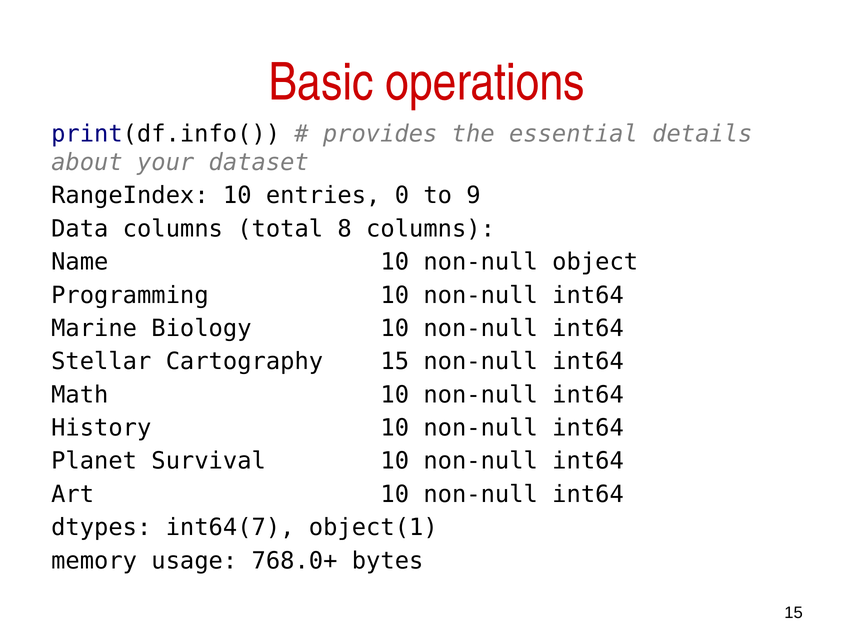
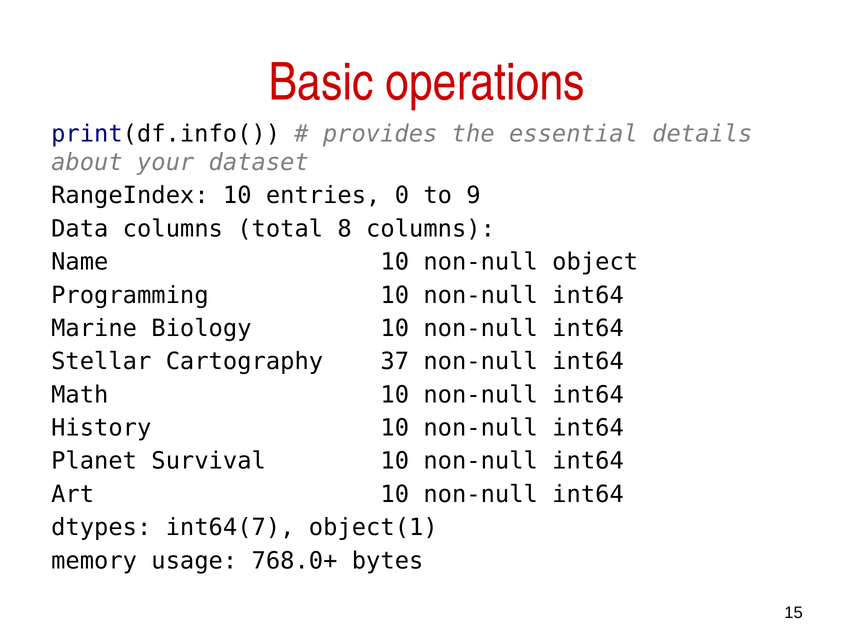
Cartography 15: 15 -> 37 (395, 362)
